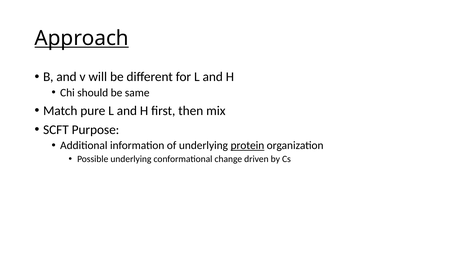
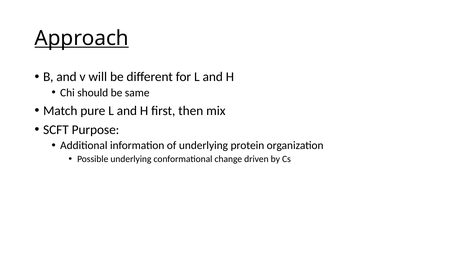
protein underline: present -> none (247, 145)
